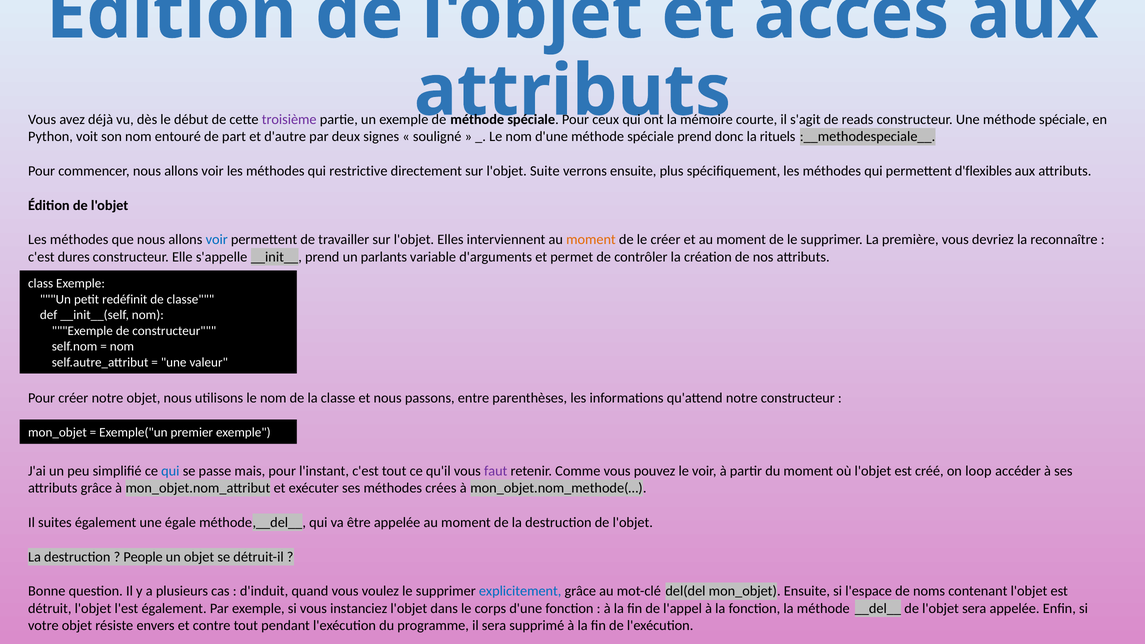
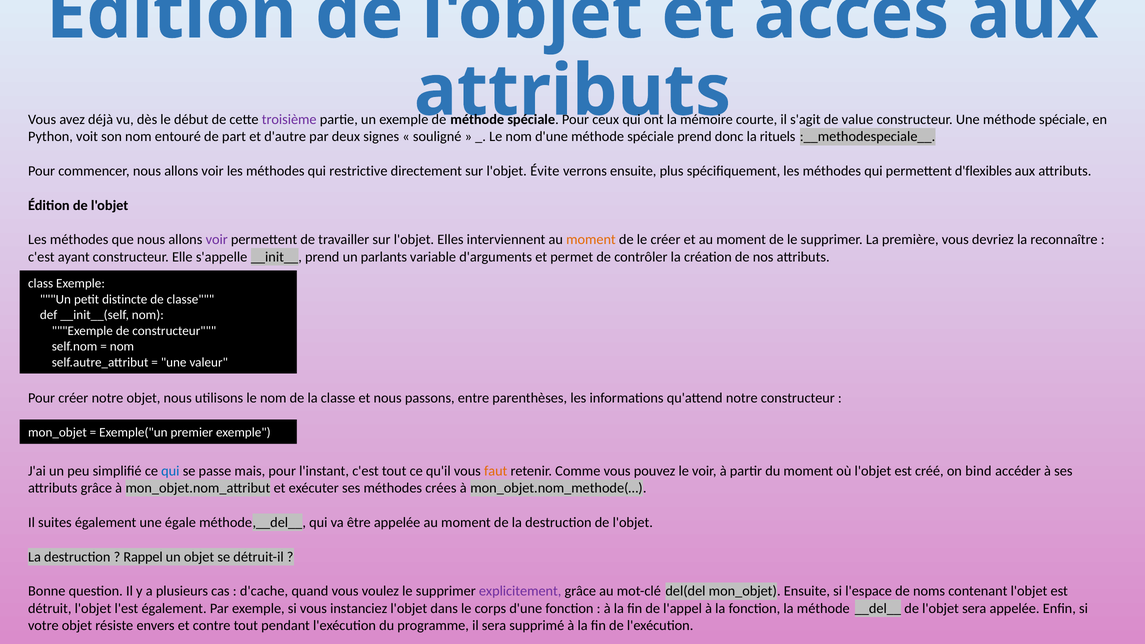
reads: reads -> value (857, 120)
Suite: Suite -> Évite (545, 171)
voir colour: blue -> purple (217, 240)
dures: dures -> ayant (74, 257)
redéfinit: redéfinit -> distincte (125, 299)
faut colour: purple -> orange (496, 471)
loop: loop -> bind (978, 471)
People: People -> Rappel (143, 557)
d'induit: d'induit -> d'cache (264, 591)
explicitement colour: blue -> purple (520, 591)
